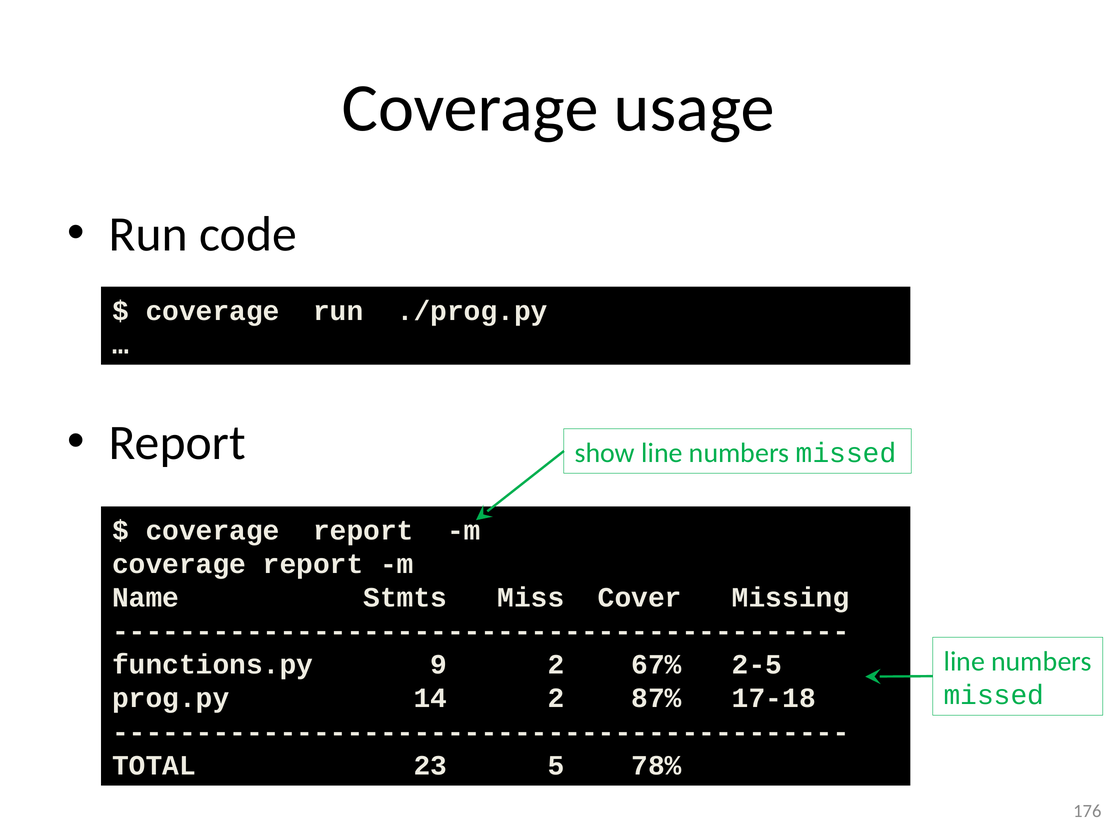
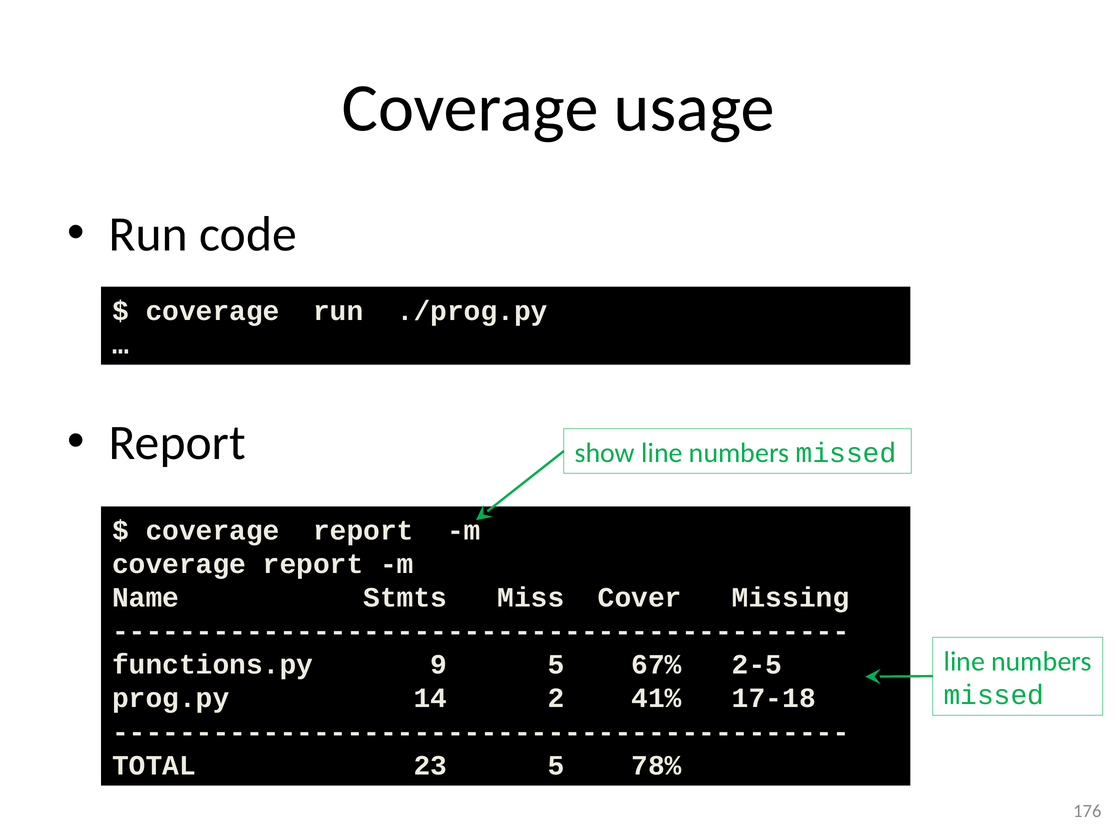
9 2: 2 -> 5 (556, 665)
87%: 87% -> 41% (657, 698)
